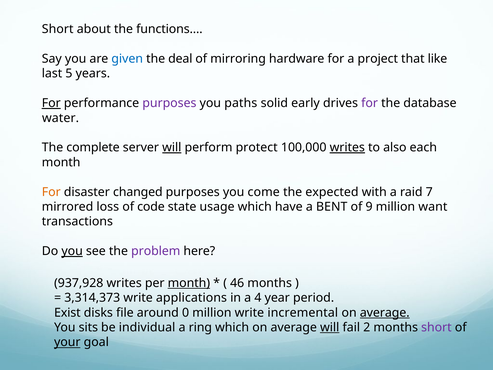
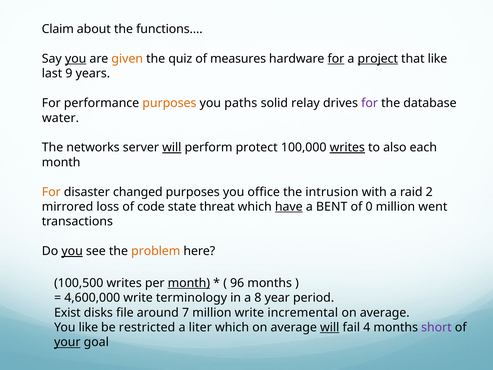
Short: Short -> Claim (58, 29)
you underline: none -> present (76, 59)
given colour: blue -> orange (127, 59)
deal: deal -> quiz (180, 59)
mirroring: mirroring -> measures (238, 59)
for underline: none -> present (336, 59)
project underline: none -> present (378, 59)
5: 5 -> 9 (69, 74)
For underline: present -> none (51, 103)
purposes colour: purple -> orange (169, 103)
early: early -> relay (305, 103)
complete: complete -> networks (93, 147)
come: come -> office (264, 192)
expected: expected -> intrusion (332, 192)
7: 7 -> 2 (429, 192)
usage: usage -> threat (217, 207)
have underline: none -> present (289, 207)
9: 9 -> 0 (369, 207)
want: want -> went (433, 207)
problem colour: purple -> orange (156, 251)
937,928: 937,928 -> 100,500 (79, 283)
46: 46 -> 96 (237, 283)
3,314,373: 3,314,373 -> 4,600,000 (92, 298)
applications: applications -> terminology (192, 298)
4: 4 -> 8 (258, 298)
0: 0 -> 7 (186, 312)
average underline: present -> none (385, 312)
You sits: sits -> like (88, 327)
individual: individual -> restricted (147, 327)
ring: ring -> liter (200, 327)
2: 2 -> 4 (367, 327)
